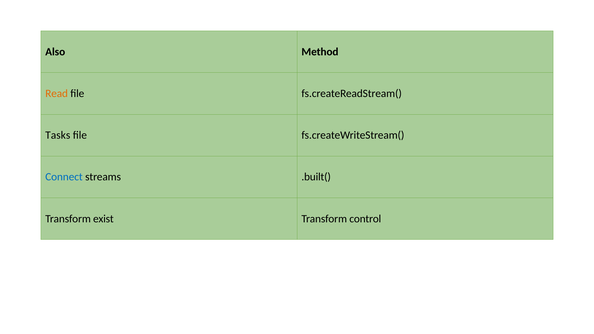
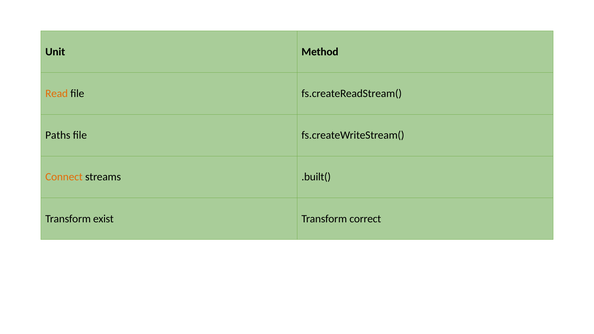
Also: Also -> Unit (55, 52)
Tasks: Tasks -> Paths (58, 135)
Connect colour: blue -> orange (64, 177)
control: control -> correct (365, 219)
